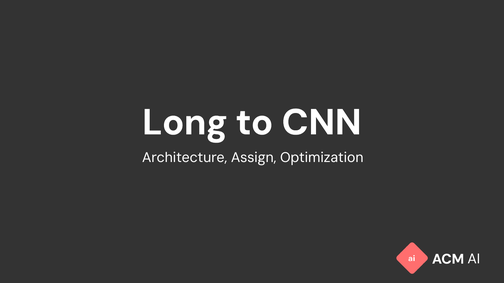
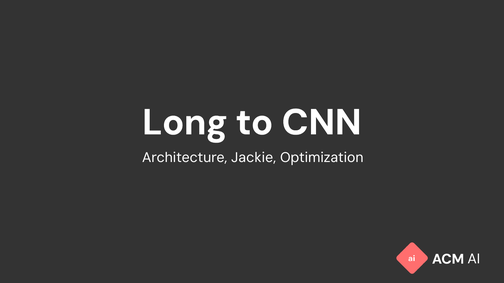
Assign: Assign -> Jackie (254, 158)
